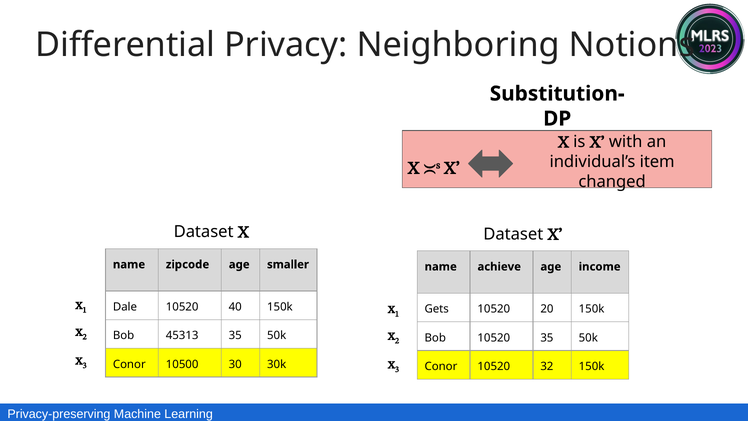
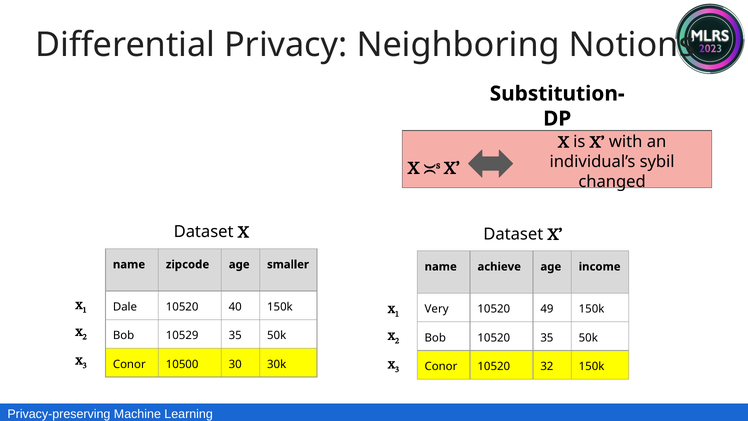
item: item -> sybil (657, 162)
Gets: Gets -> Very (437, 309)
20: 20 -> 49 (547, 309)
45313: 45313 -> 10529 (182, 335)
